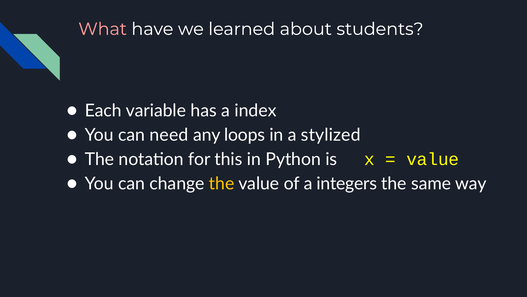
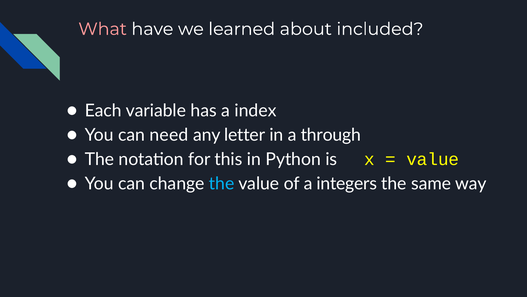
students: students -> included (380, 29)
loops: loops -> letter (245, 135)
stylized: stylized -> through (331, 135)
the colour: yellow -> light blue (222, 183)
